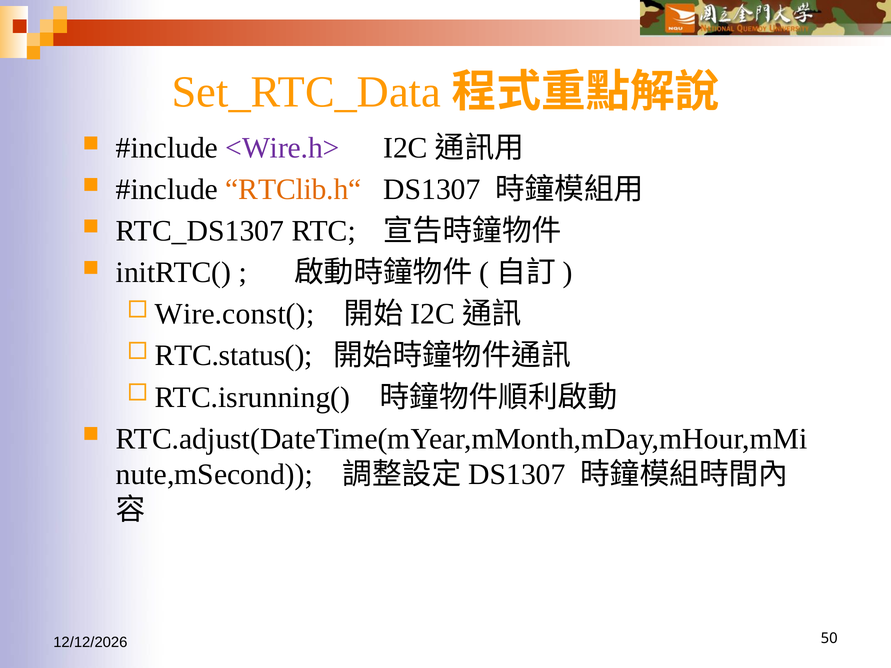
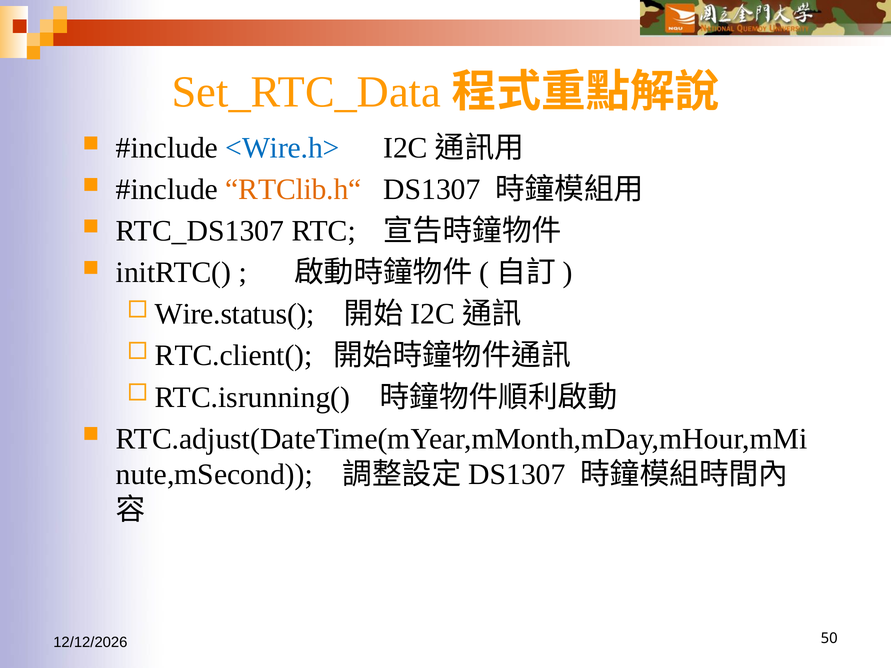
<Wire.h> colour: purple -> blue (283, 148)
Wire.const(: Wire.const( -> Wire.status( (235, 314)
RTC.status(: RTC.status( -> RTC.client( (234, 356)
